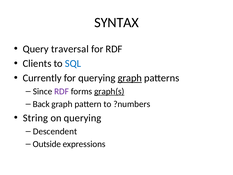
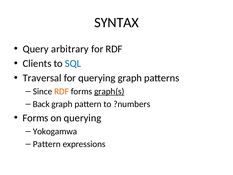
traversal: traversal -> arbitrary (70, 49)
Currently: Currently -> Traversal (42, 78)
graph underline: present -> none (130, 78)
RDF colour: purple -> orange (62, 91)
String: String -> Forms (36, 118)
Descendent: Descendent -> Yokogamwa (55, 131)
Outside: Outside -> Pattern (47, 144)
